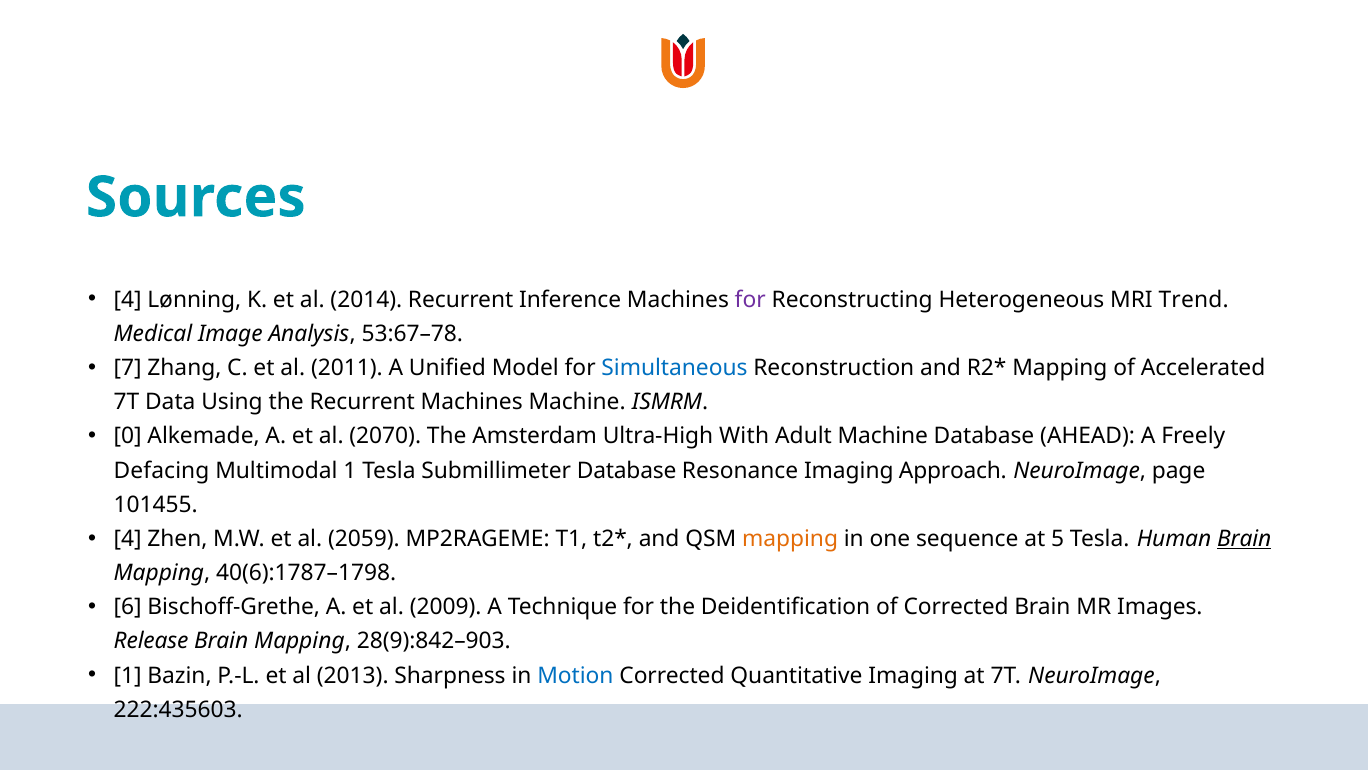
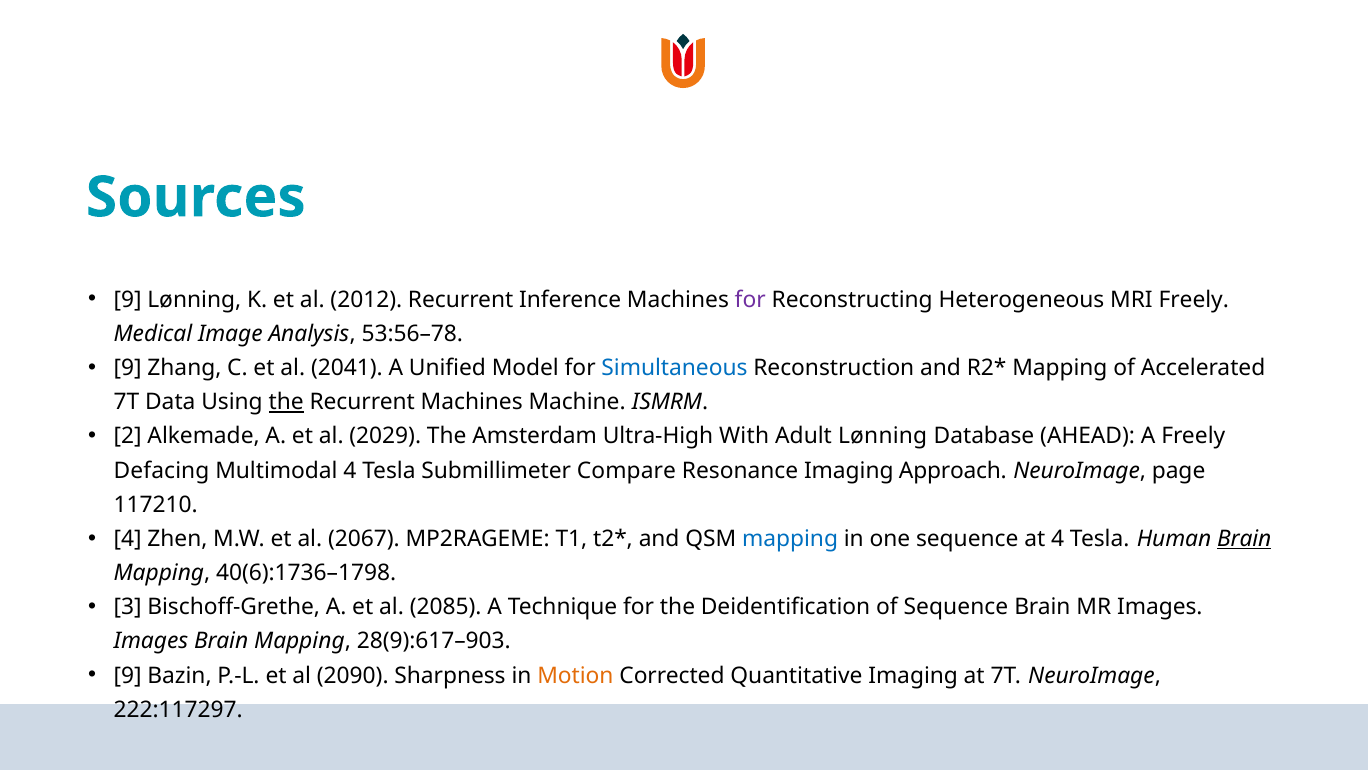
4: 4 -> 9 (128, 299)
2014: 2014 -> 2012 (366, 299)
MRI Trend: Trend -> Freely (1194, 299)
53:67–78: 53:67–78 -> 53:56–78 (412, 333)
7: 7 -> 9 (128, 368)
2011: 2011 -> 2041 (347, 368)
the underline: none -> present (286, 402)
0: 0 -> 2 (128, 436)
2070: 2070 -> 2029 (385, 436)
Adult Machine: Machine -> Lønning (883, 436)
Multimodal 1: 1 -> 4 (350, 470)
Submillimeter Database: Database -> Compare (626, 470)
101455: 101455 -> 117210 (156, 504)
2059: 2059 -> 2067 (364, 539)
mapping colour: orange -> blue (790, 539)
at 5: 5 -> 4 (1058, 539)
40(6):1787–1798: 40(6):1787–1798 -> 40(6):1736–1798 (306, 573)
6: 6 -> 3 (128, 607)
2009: 2009 -> 2085 (446, 607)
of Corrected: Corrected -> Sequence (956, 607)
Release: Release -> Images (151, 641)
28(9):842–903: 28(9):842–903 -> 28(9):617–903 (434, 641)
1: 1 -> 9 (128, 675)
2013: 2013 -> 2090 (353, 675)
Motion colour: blue -> orange (575, 675)
222:435603: 222:435603 -> 222:117297 (178, 709)
